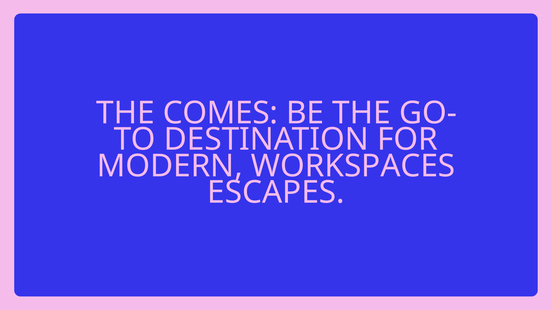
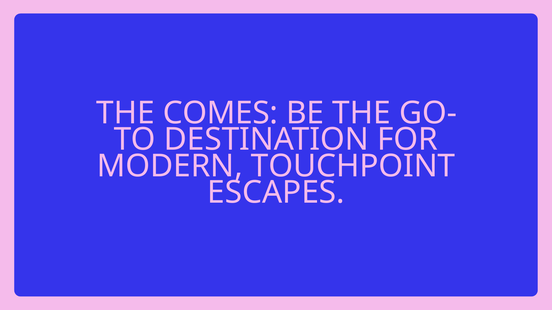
WORKSPACES: WORKSPACES -> TOUCHPOINT (353, 166)
